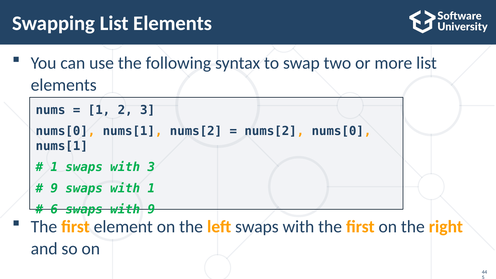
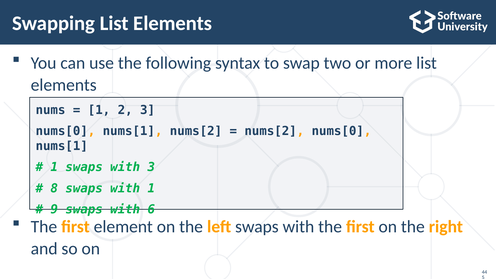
9: 9 -> 8 (54, 188)
6: 6 -> 9 (54, 209)
with 9: 9 -> 6 (151, 209)
